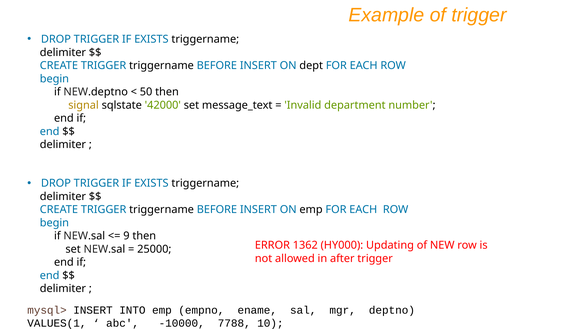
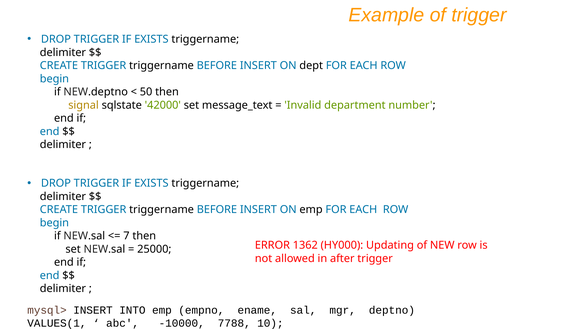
9: 9 -> 7 (126, 236)
